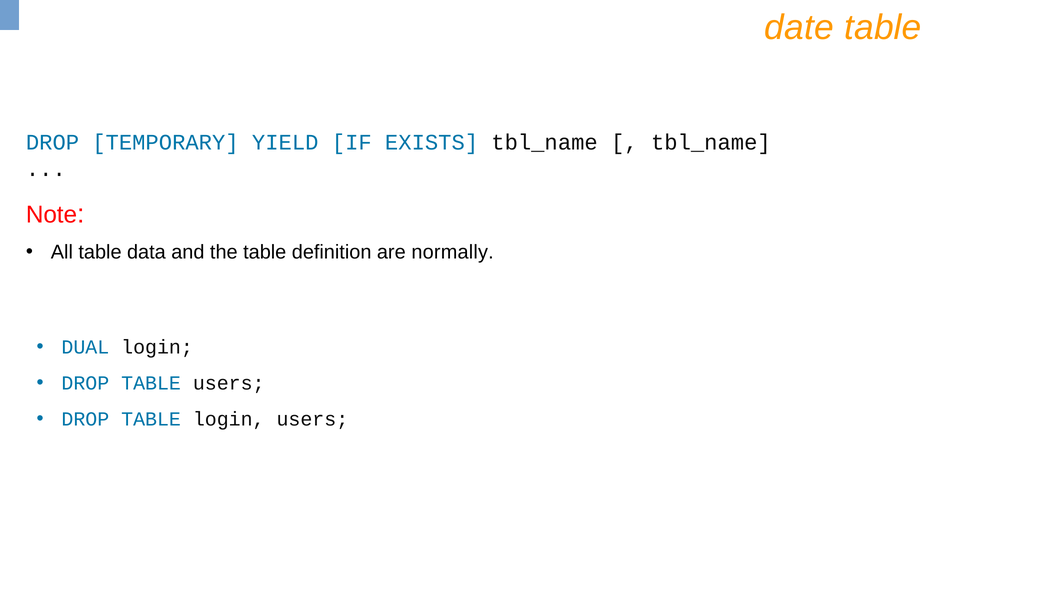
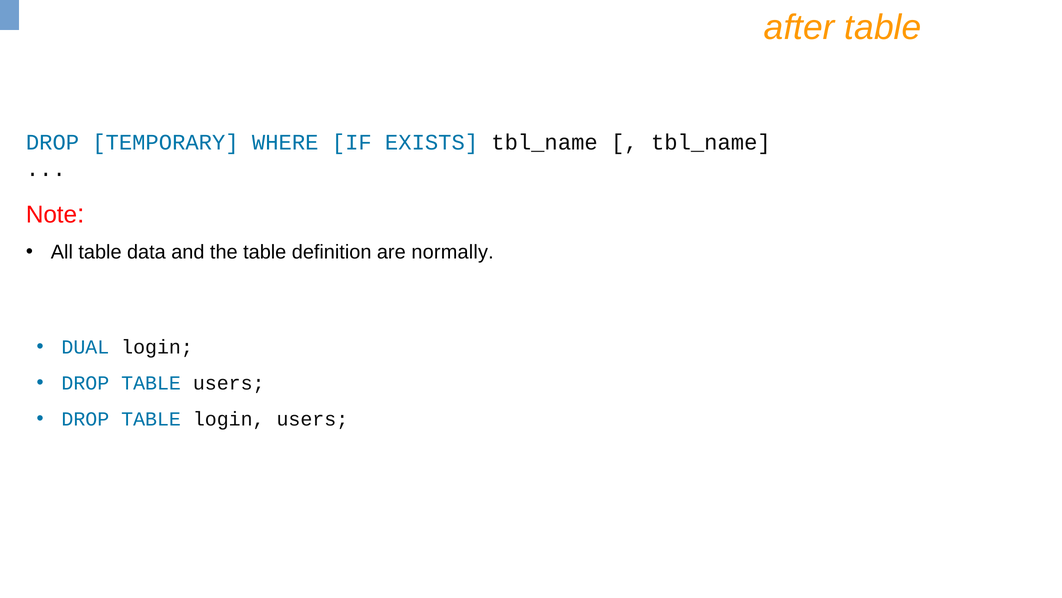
date: date -> after (799, 28)
YIELD: YIELD -> WHERE (285, 142)
